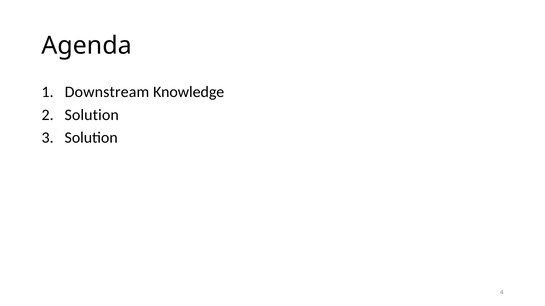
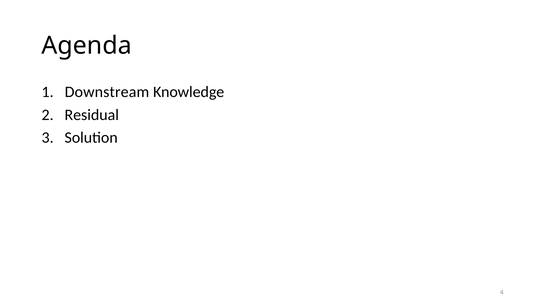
Solution: Solution -> Residual (92, 115)
